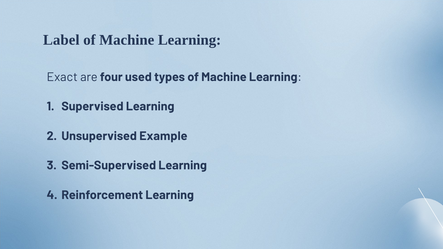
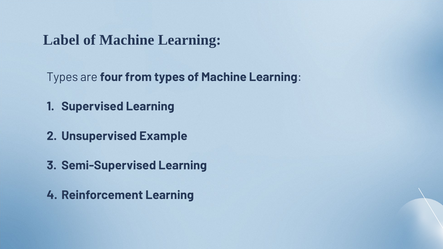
Exact: Exact -> Types (62, 77)
used: used -> from (138, 77)
